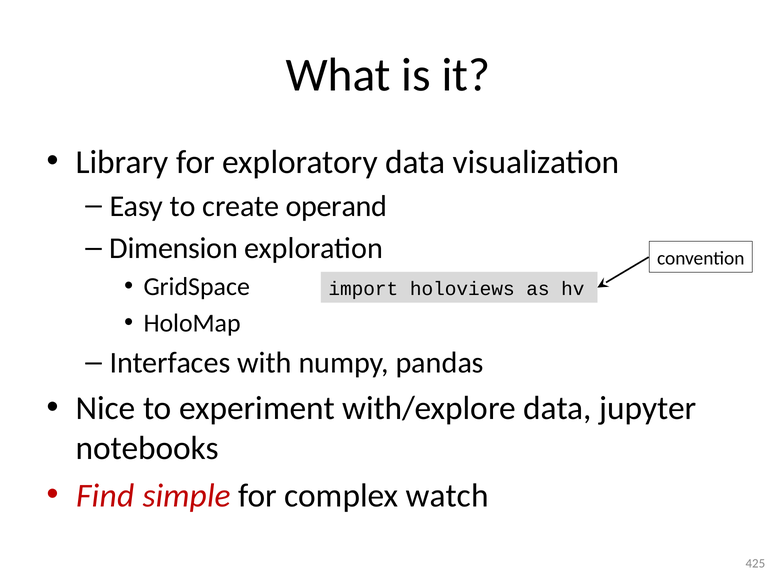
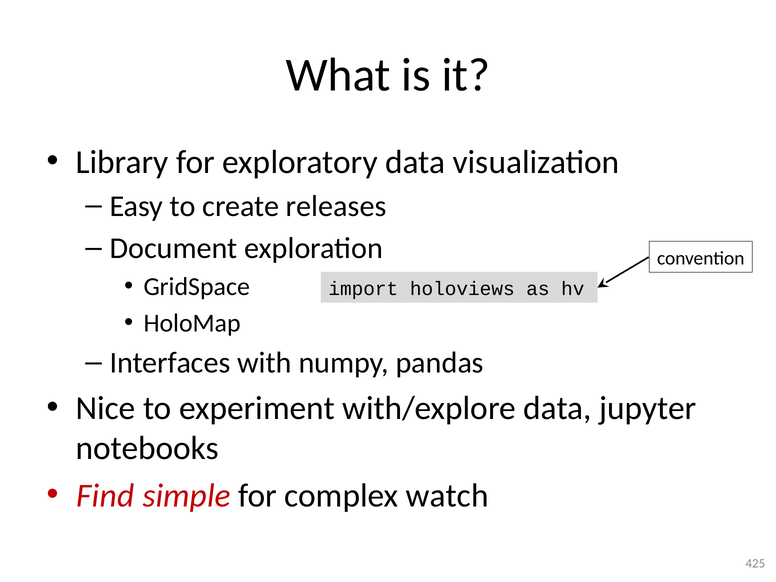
operand: operand -> releases (336, 206)
Dimension: Dimension -> Document (174, 248)
